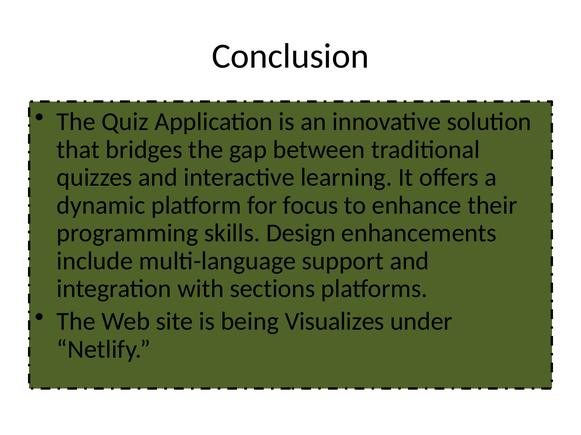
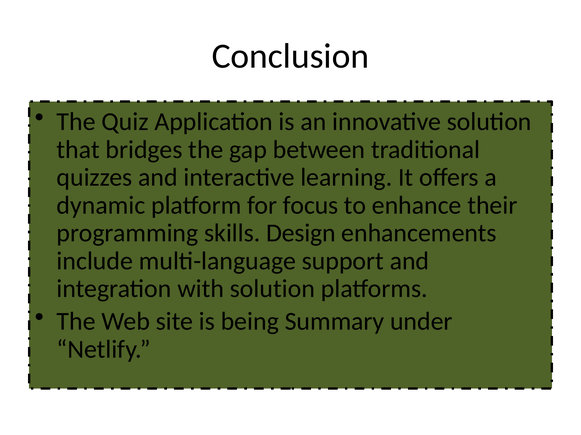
with sections: sections -> solution (272, 289)
Visualizes: Visualizes -> Summary (334, 322)
